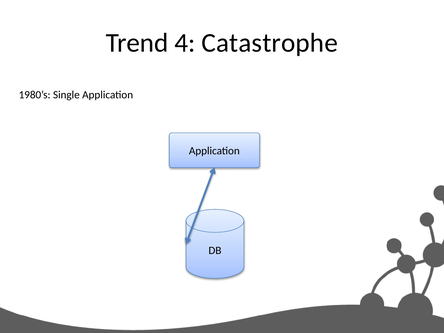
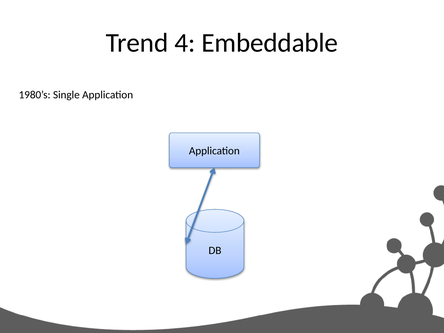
Catastrophe: Catastrophe -> Embeddable (270, 43)
